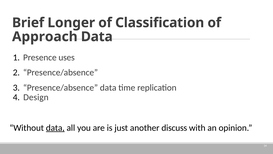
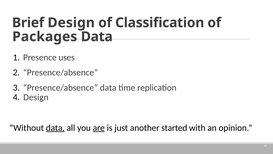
Brief Longer: Longer -> Design (71, 23)
Approach: Approach -> Packages (45, 37)
are underline: none -> present (99, 127)
discuss: discuss -> started (174, 127)
